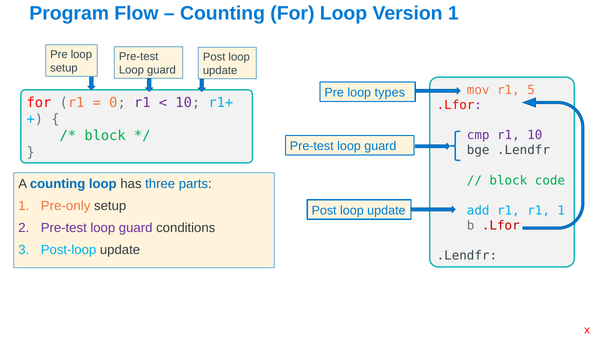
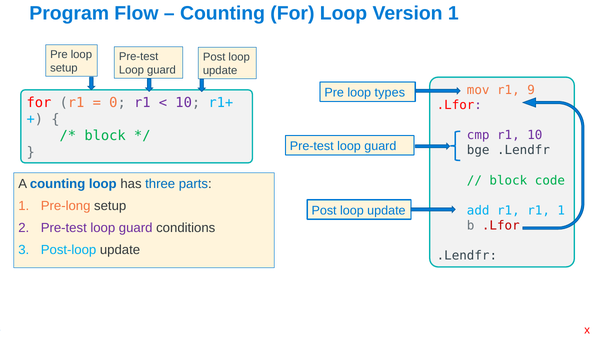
5: 5 -> 9 (531, 90)
Pre-only: Pre-only -> Pre-long (66, 206)
